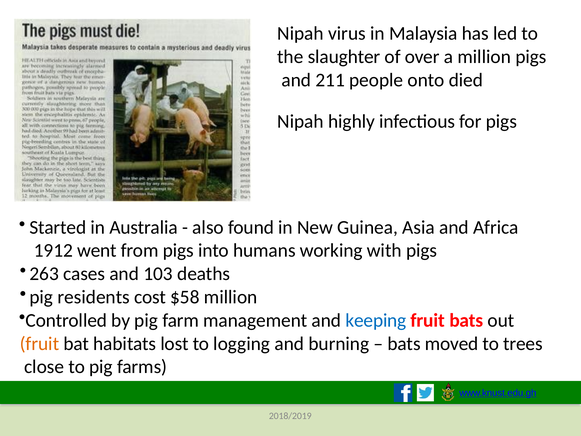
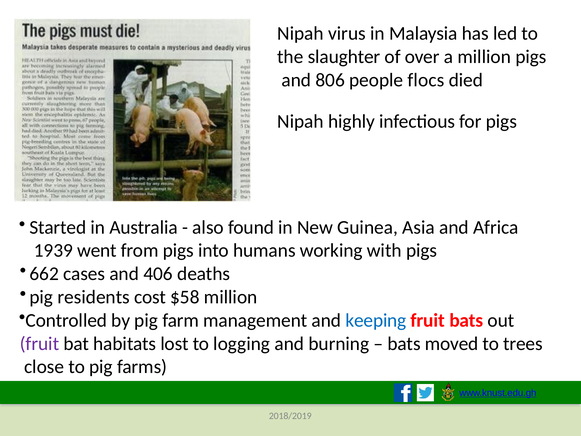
211: 211 -> 806 (330, 80)
onto: onto -> flocs (426, 80)
1912: 1912 -> 1939 (53, 250)
263: 263 -> 662 (44, 274)
103: 103 -> 406 (158, 274)
fruit colour: orange -> purple (39, 343)
